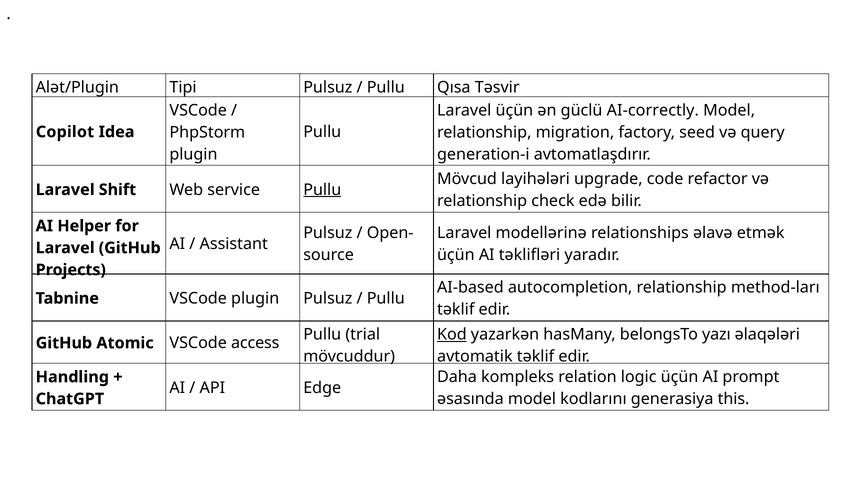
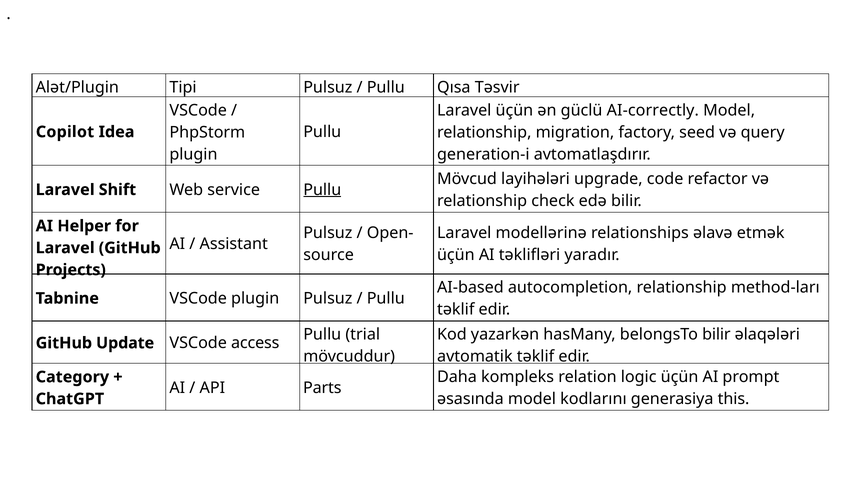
Kod underline: present -> none (452, 335)
belongsTo yazı: yazı -> bilir (716, 335)
Atomic: Atomic -> Update (125, 343)
Handling: Handling -> Category (72, 377)
Edge: Edge -> Parts (322, 388)
